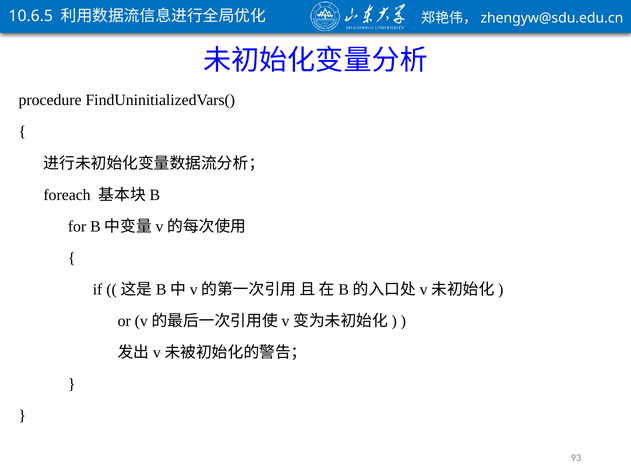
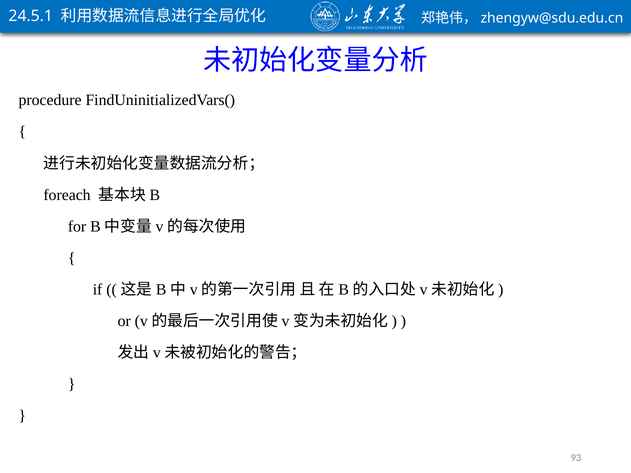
10.6.5: 10.6.5 -> 24.5.1 (31, 16)
